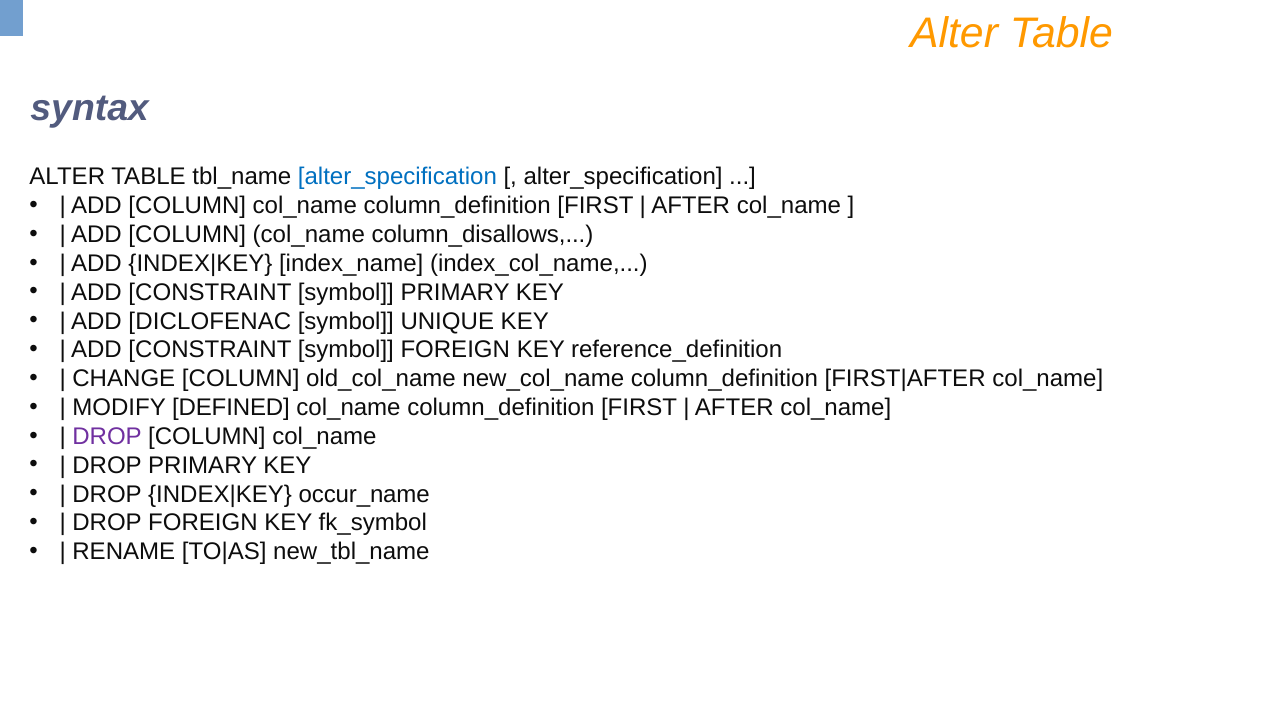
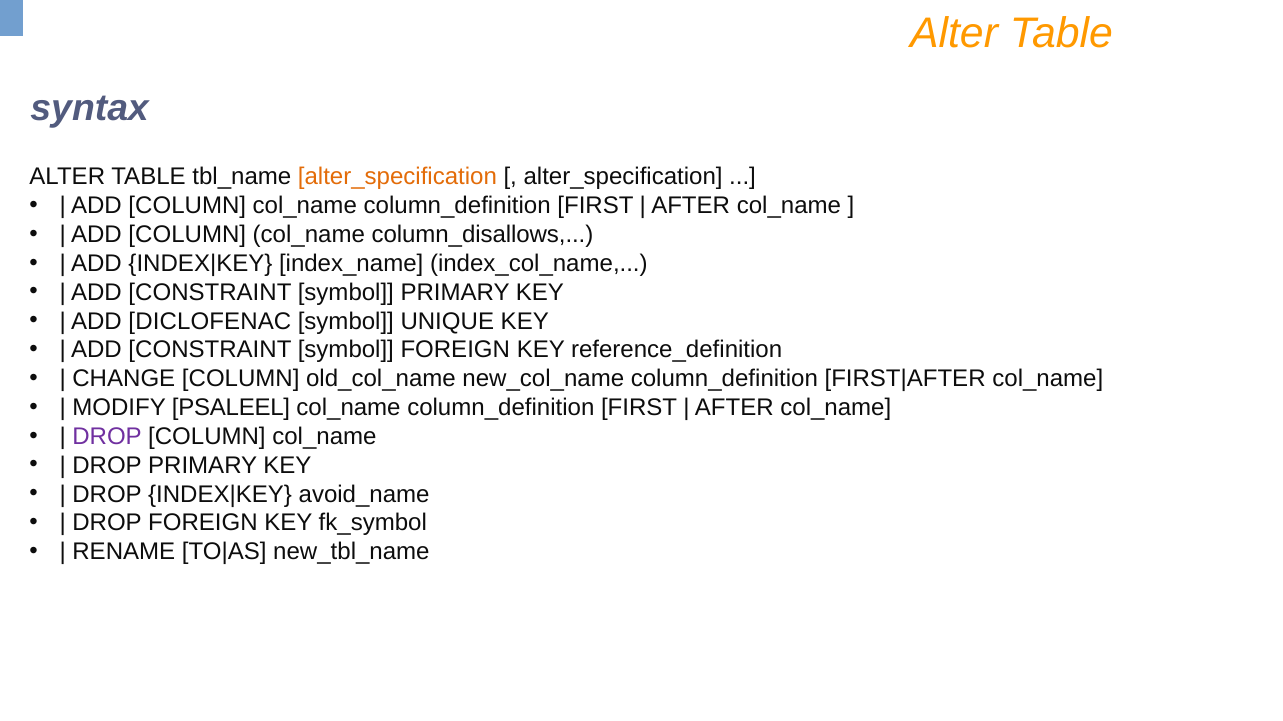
alter_specification colour: blue -> orange (397, 177)
DEFINED: DEFINED -> PSALEEL (231, 408)
occur_name: occur_name -> avoid_name (364, 495)
